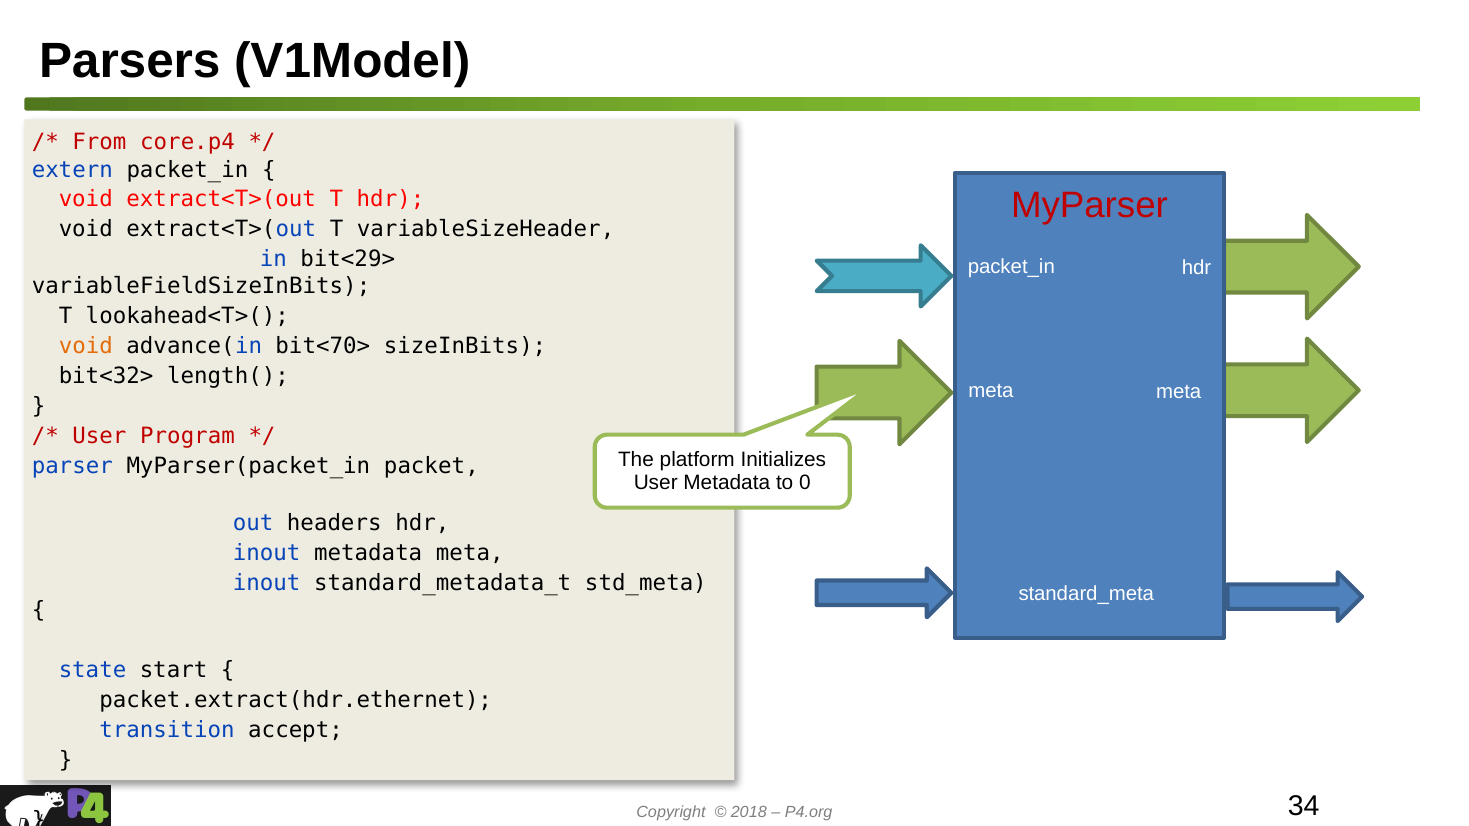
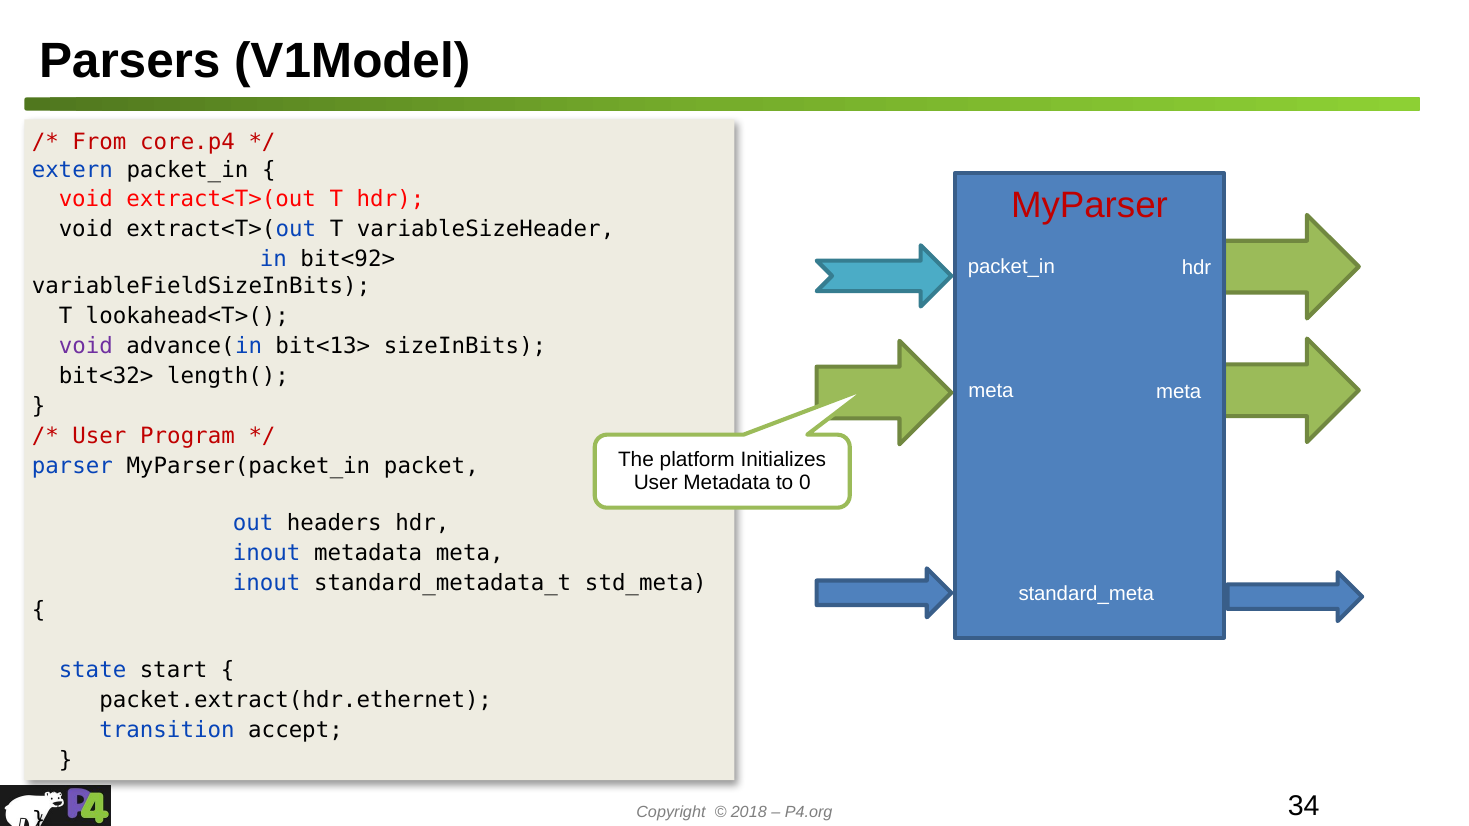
bit<29>: bit<29> -> bit<92> (348, 259)
void colour: orange -> purple (86, 346)
bit<70>: bit<70> -> bit<13> (323, 346)
